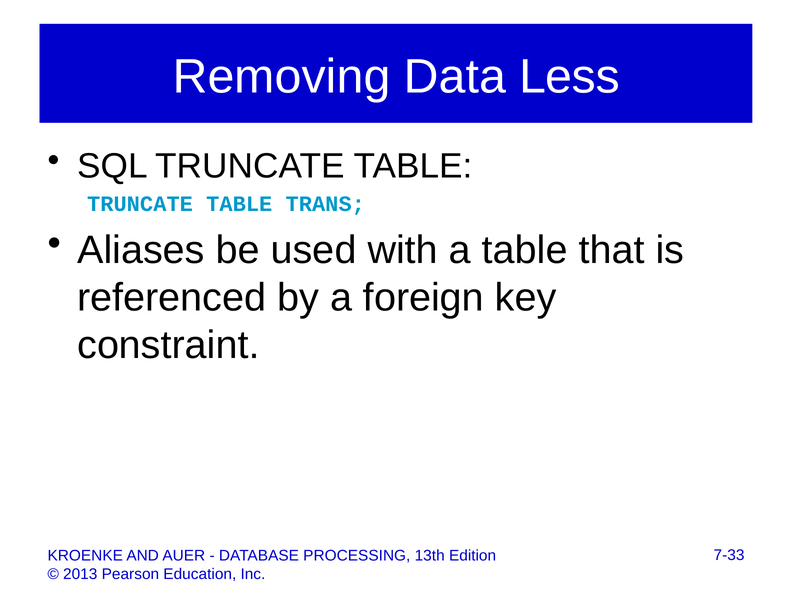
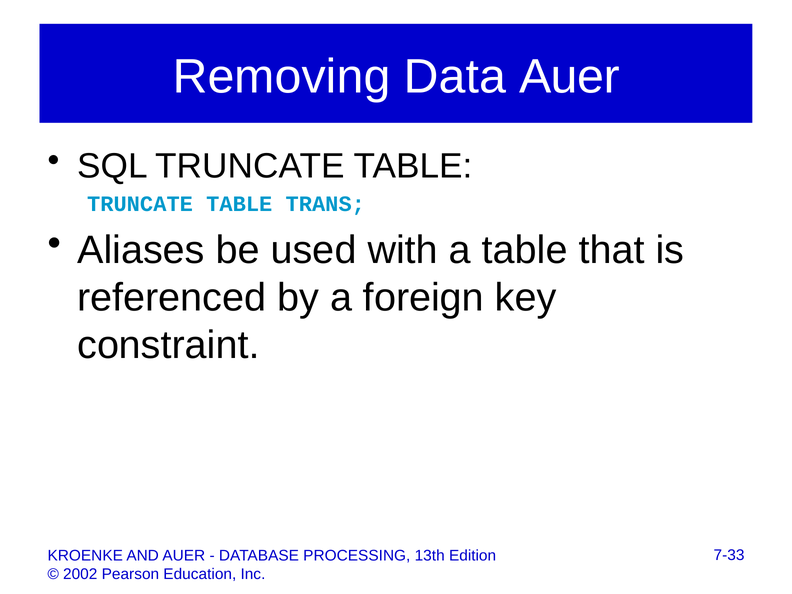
Data Less: Less -> Auer (569, 77)
2013: 2013 -> 2002 (80, 574)
